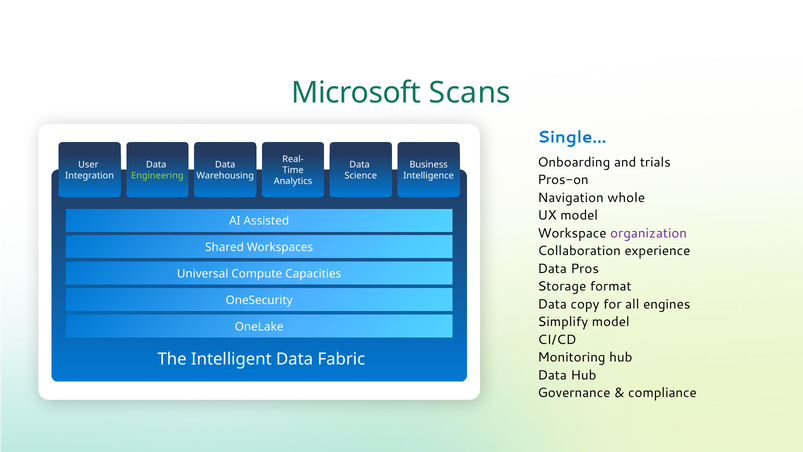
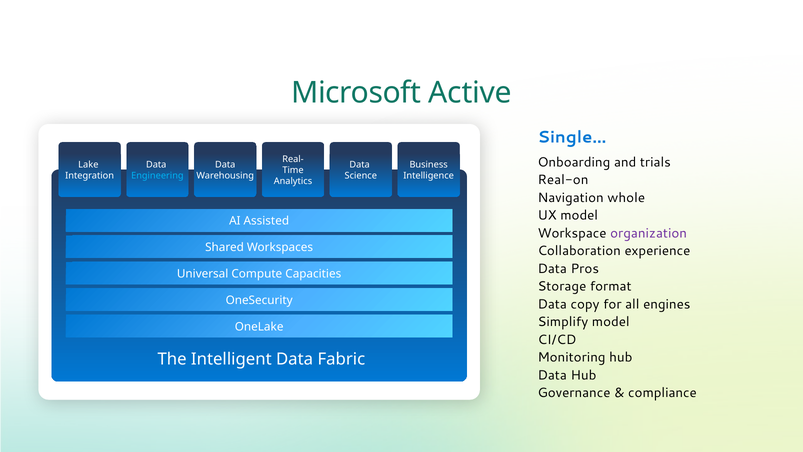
Scans: Scans -> Active (470, 93)
User: User -> Lake (88, 164)
Engineering colour: light green -> light blue (157, 176)
Pros-on: Pros-on -> Real-on (563, 180)
